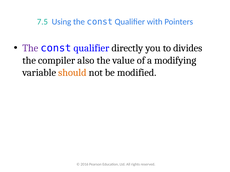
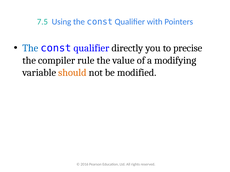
The colour: purple -> blue (30, 48)
divides: divides -> precise (188, 48)
also: also -> rule (86, 61)
